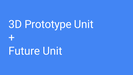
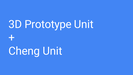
Future: Future -> Cheng (24, 51)
